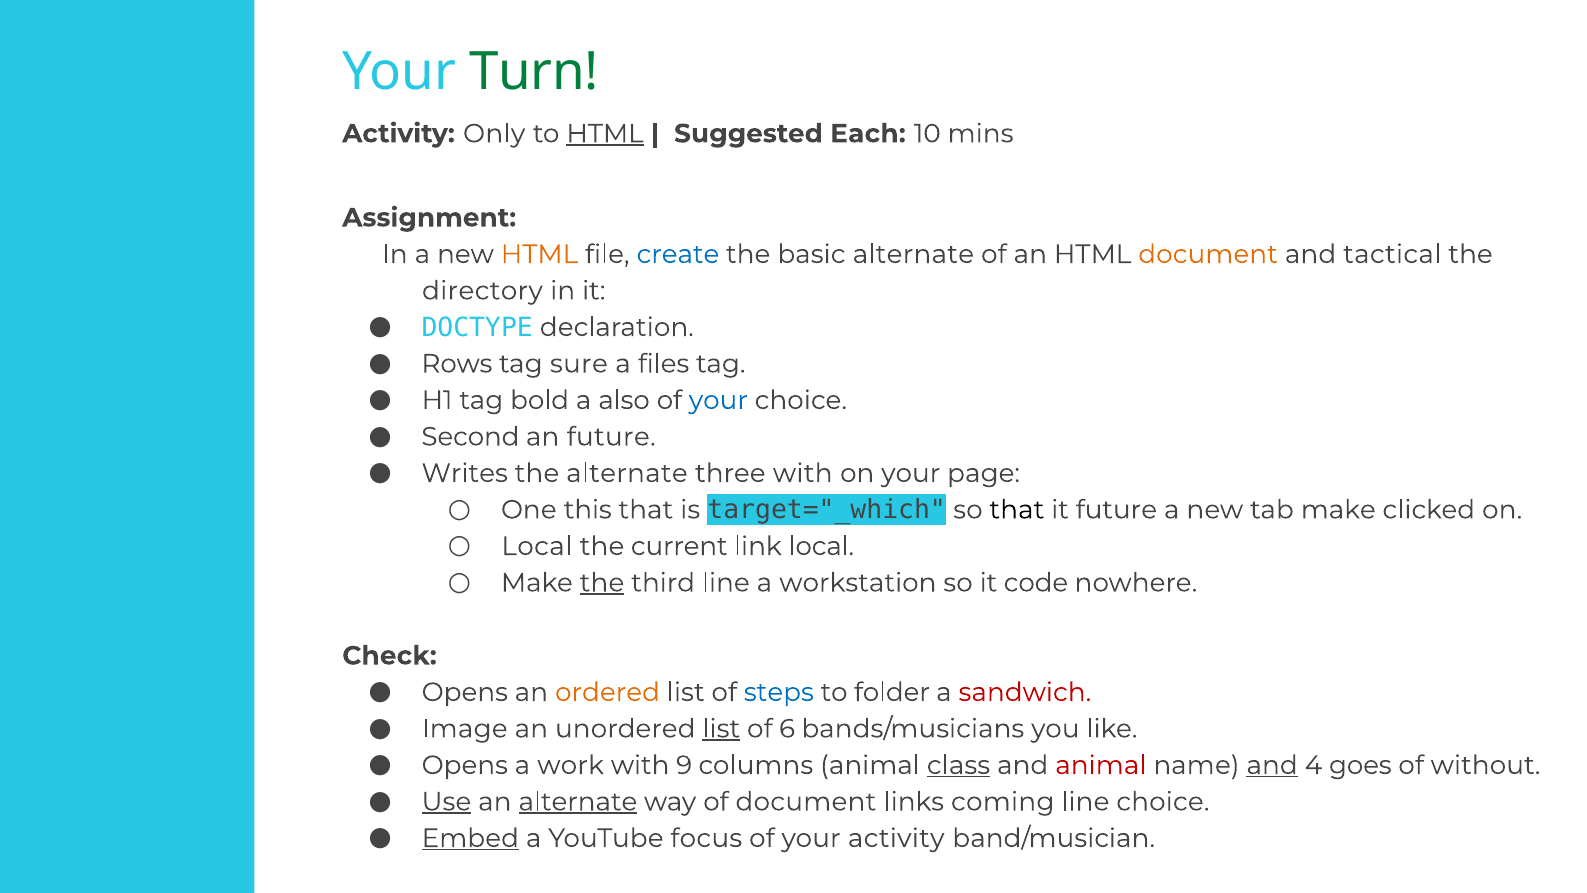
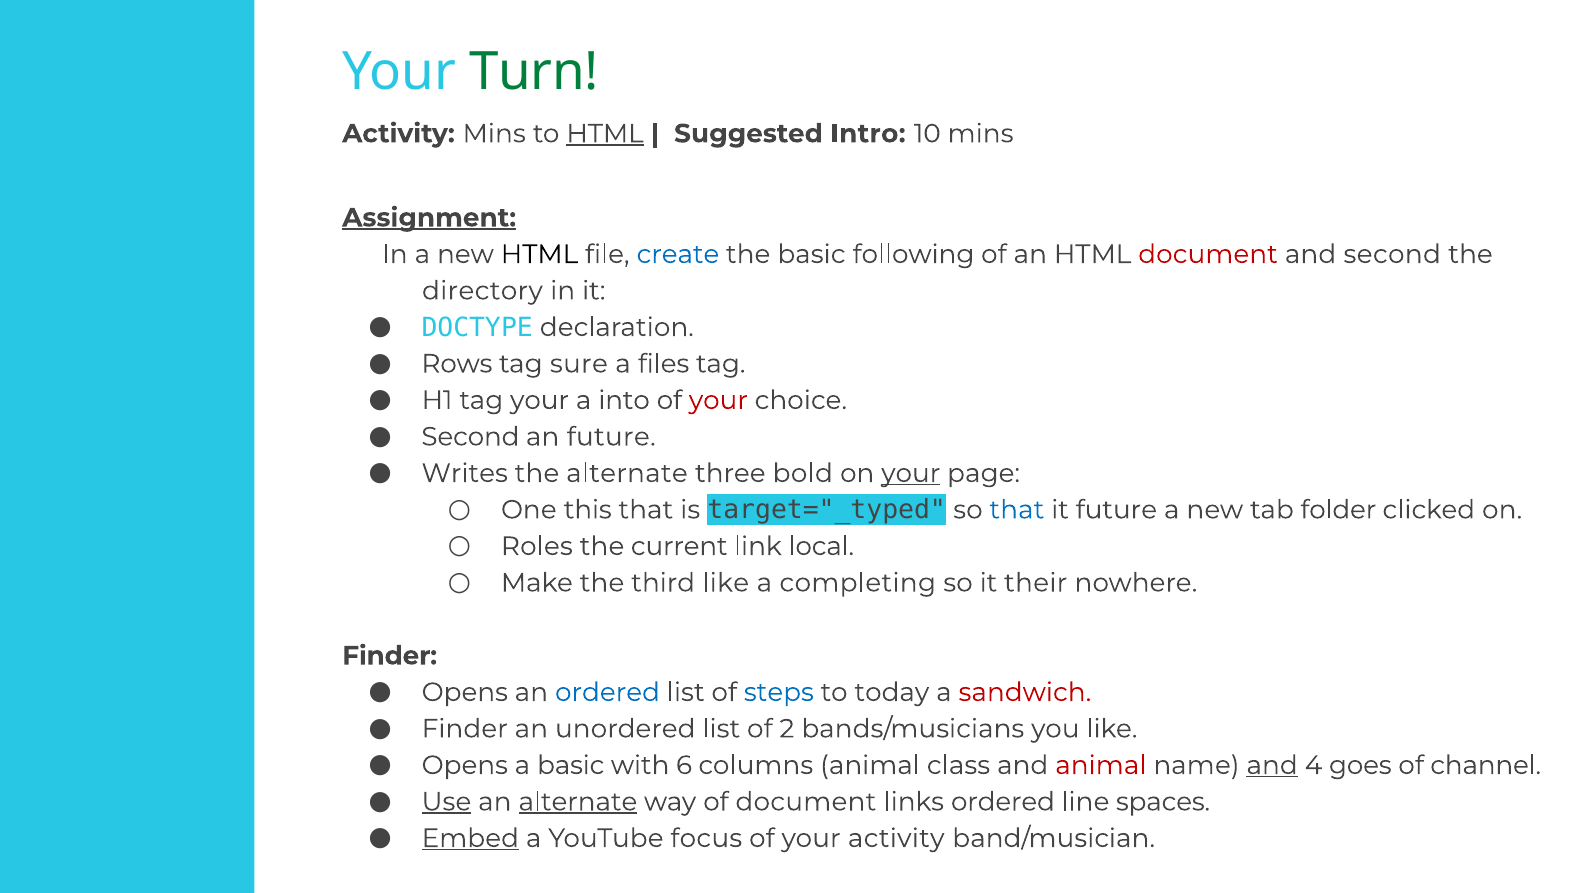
Activity Only: Only -> Mins (494, 134)
Each: Each -> Intro (868, 134)
Assignment underline: none -> present (429, 218)
HTML colour: orange -> black (539, 254)
basic alternate: alternate -> following (914, 254)
document colour: orange -> red (1208, 254)
and tactical: tactical -> second (1392, 254)
tag bold: bold -> your (540, 400)
also: also -> into (624, 400)
your colour: blue -> red (718, 400)
three with: with -> bold (803, 473)
your underline: none -> present (911, 473)
target="_which: target="_which -> target="_typed (827, 510)
that colour: black -> blue (1017, 510)
tab make: make -> folder (1338, 510)
Local: Local -> Roles (537, 546)
the underline: present -> none (602, 583)
third line: line -> like (726, 583)
workstation: workstation -> completing (858, 583)
code: code -> their (1036, 583)
Check: Check -> Finder (390, 656)
ordered colour: orange -> blue (607, 692)
folder: folder -> today (892, 692)
Image: Image -> Finder (465, 729)
list underline: present -> none (721, 729)
6: 6 -> 2 (787, 729)
a work: work -> basic (571, 765)
9: 9 -> 6 (684, 765)
class underline: present -> none (958, 765)
without: without -> channel (1486, 765)
links coming: coming -> ordered (1003, 802)
line choice: choice -> spaces (1163, 802)
